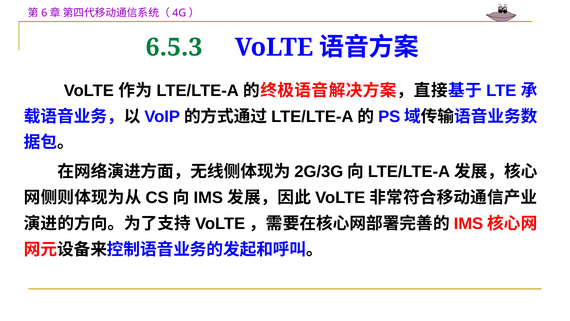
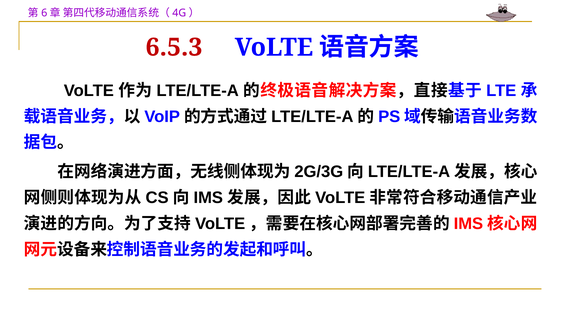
6.5.3 colour: green -> red (174, 47)
